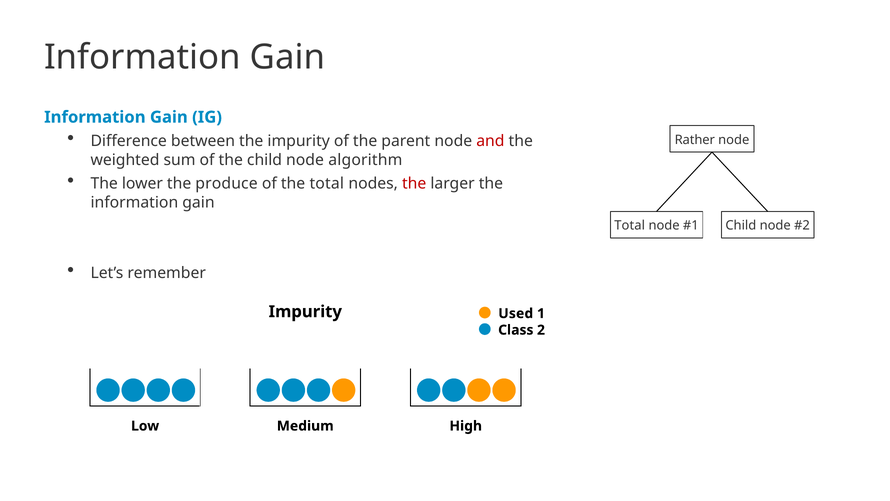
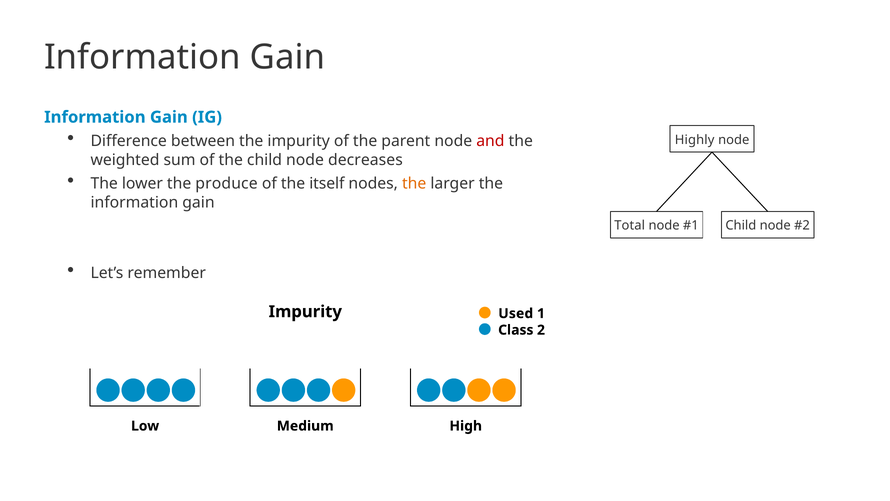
Rather: Rather -> Highly (695, 140)
algorithm: algorithm -> decreases (365, 160)
the total: total -> itself (327, 184)
the colour: red -> orange (414, 184)
